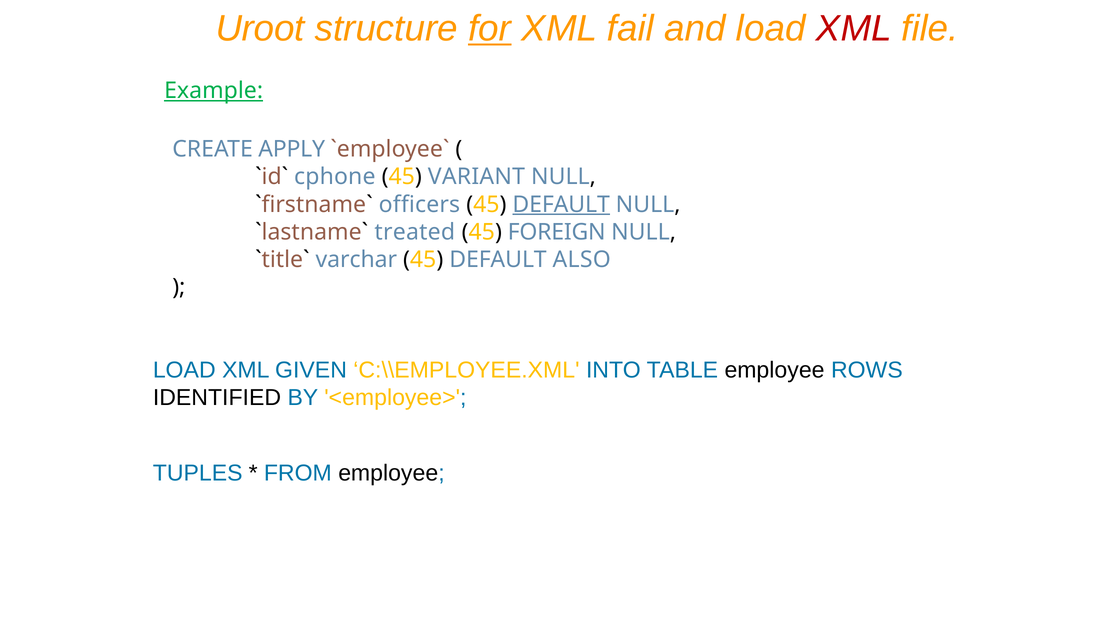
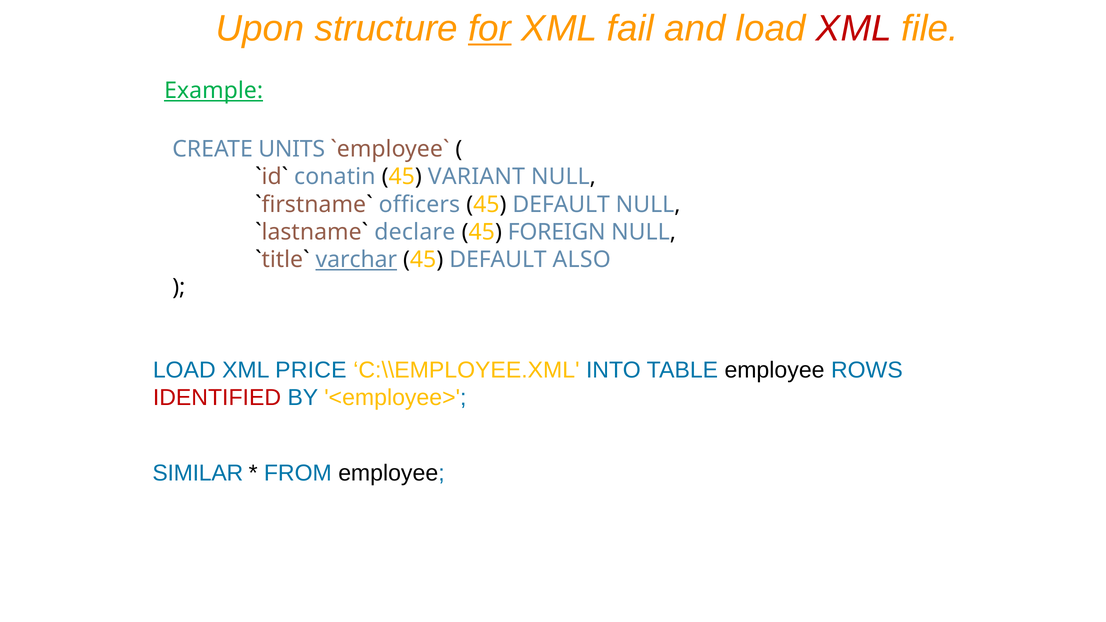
Uroot: Uroot -> Upon (260, 29)
APPLY: APPLY -> UNITS (292, 149)
cphone: cphone -> conatin (335, 177)
DEFAULT underline: present -> none (561, 204)
treated: treated -> declare (415, 232)
varchar underline: none -> present (356, 260)
GIVEN: GIVEN -> PRICE (311, 370)
IDENTIFIED colour: black -> red (217, 398)
TUPLES: TUPLES -> SIMILAR (198, 473)
